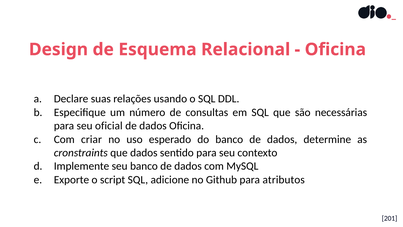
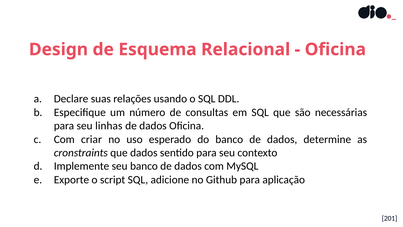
oficial: oficial -> linhas (109, 126)
atributos: atributos -> aplicação (284, 179)
